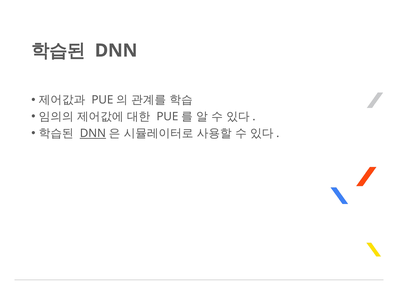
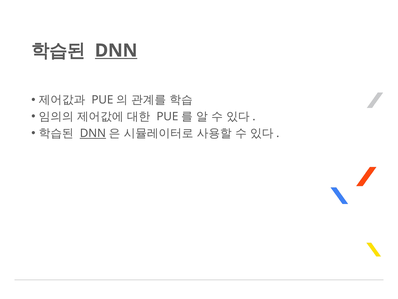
DNN underline: none -> present (116, 50)
